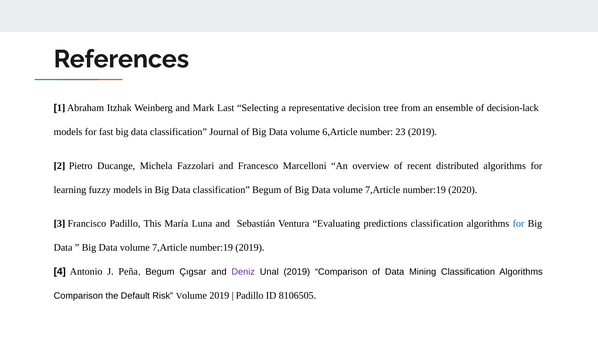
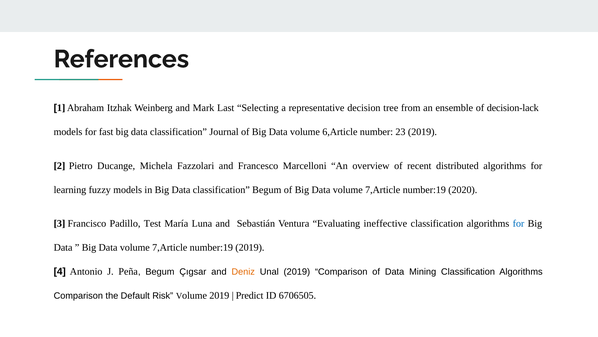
This: This -> Test (152, 223)
predictions: predictions -> ineffective (385, 223)
Deniz colour: purple -> orange (243, 271)
Padillo: Padillo -> Predict (250, 295)
8106505: 8106505 -> 6706505 (297, 295)
